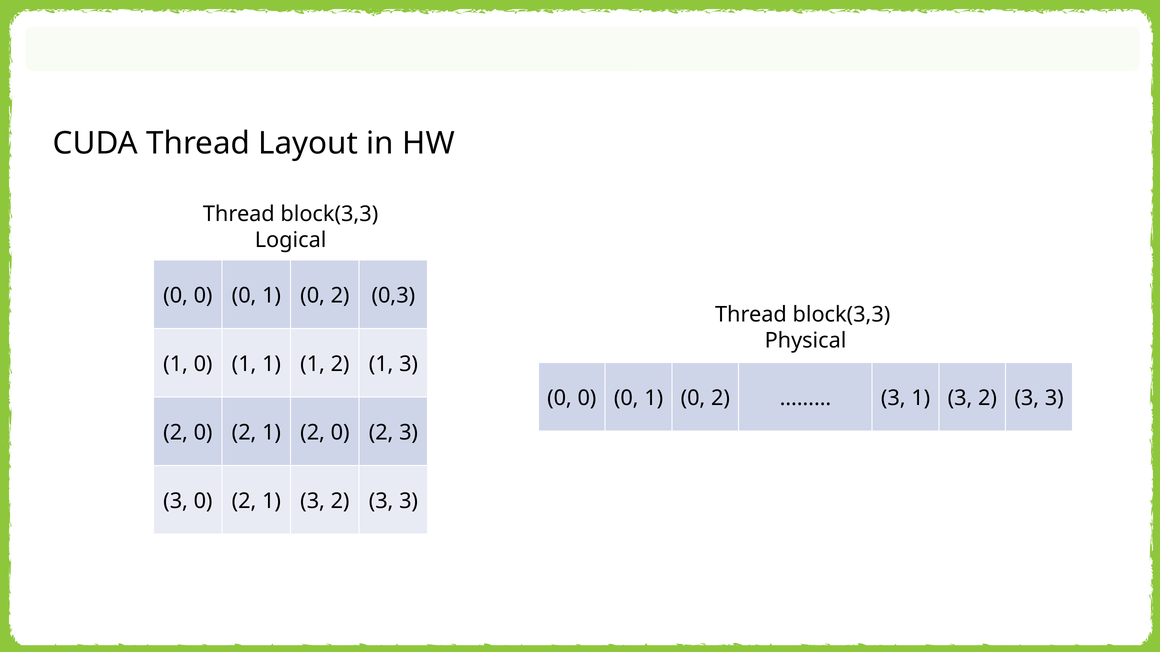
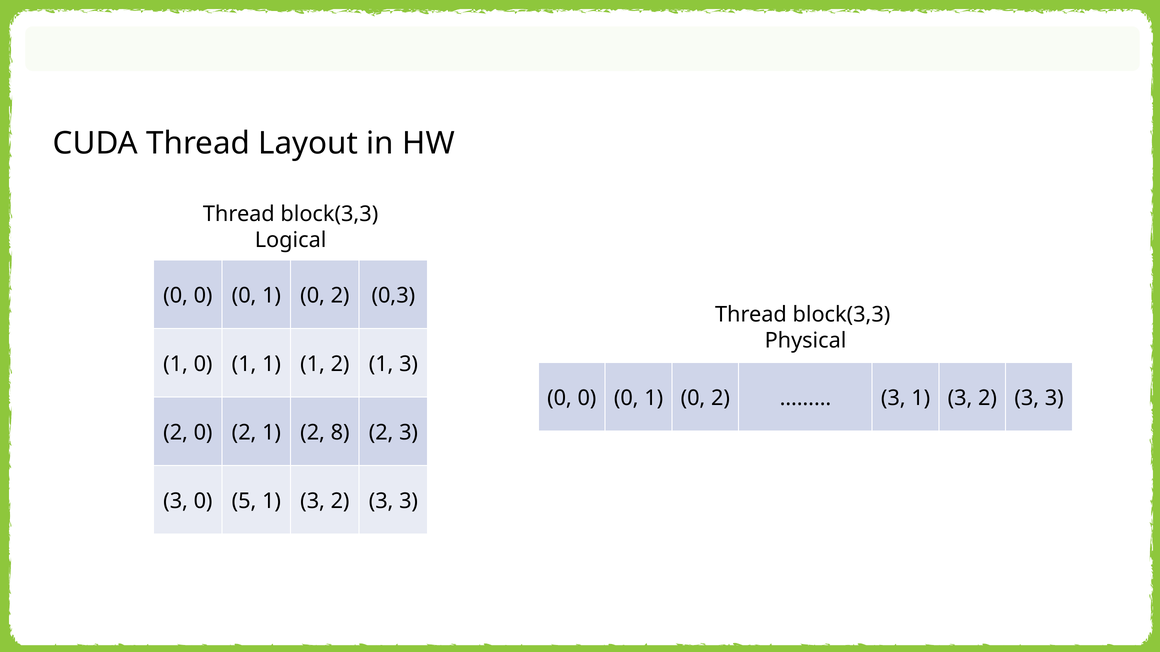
1 2 0: 0 -> 8 (340, 433)
3 0 2: 2 -> 5 (244, 501)
